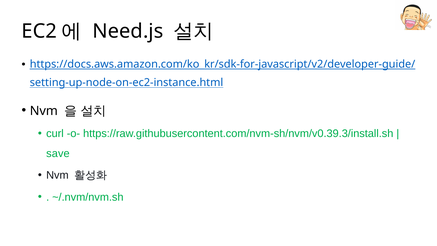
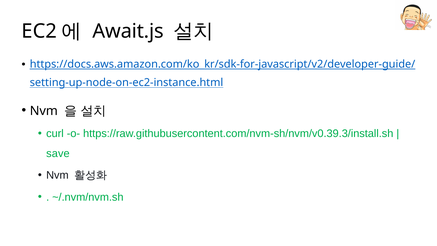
Need.js: Need.js -> Await.js (128, 31)
